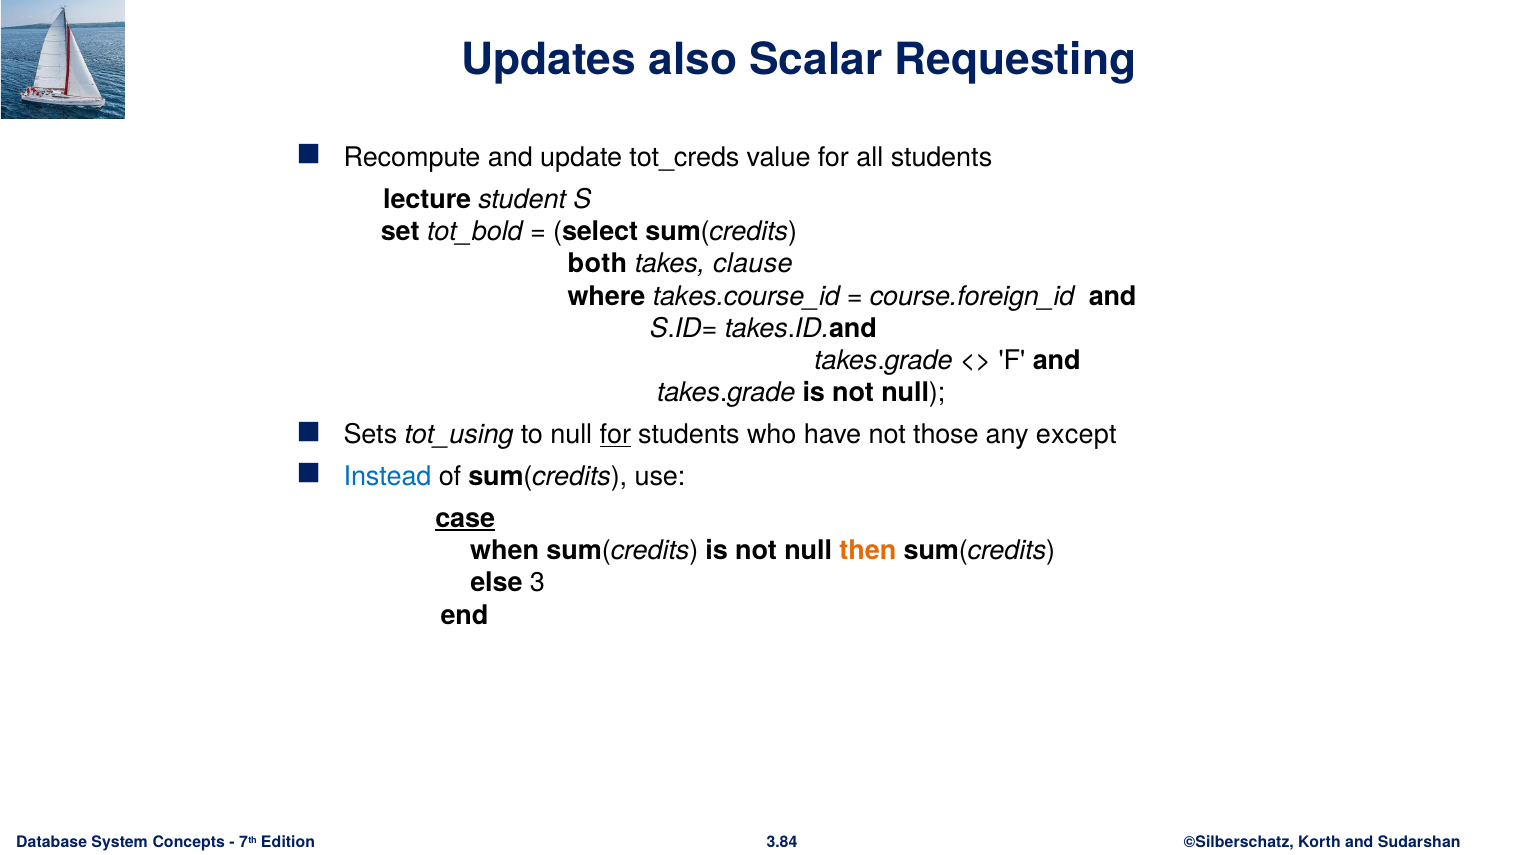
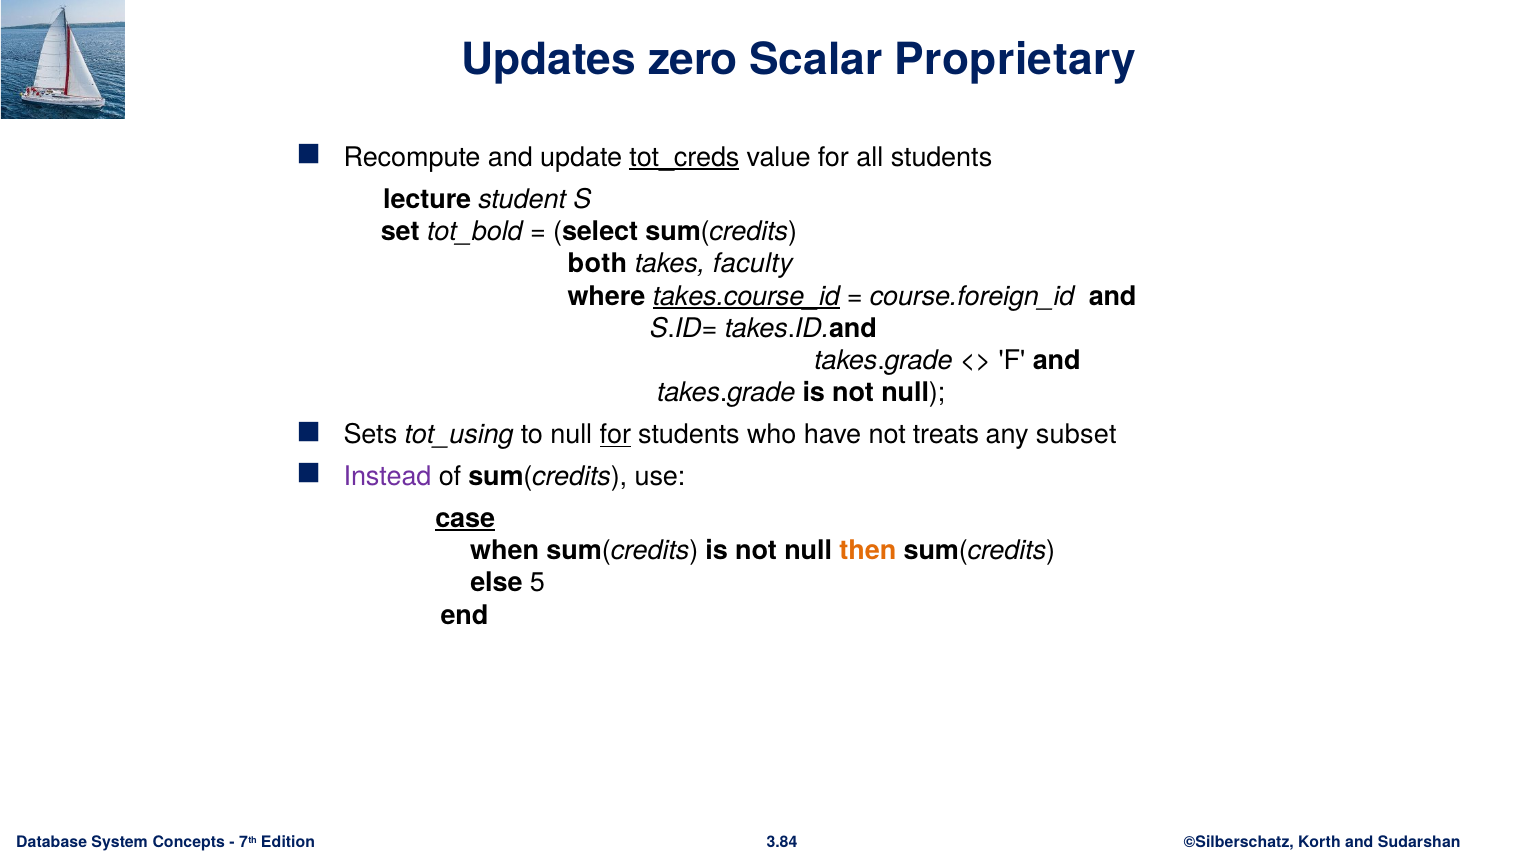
also: also -> zero (693, 60)
Requesting: Requesting -> Proprietary (1015, 60)
tot_creds underline: none -> present (684, 157)
clause: clause -> faculty (753, 264)
takes.course_id underline: none -> present (746, 296)
those: those -> treats (946, 435)
except: except -> subset (1076, 435)
Instead colour: blue -> purple (388, 476)
3: 3 -> 5 (537, 583)
